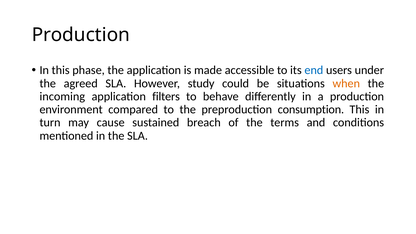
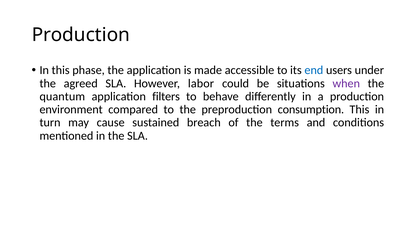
study: study -> labor (201, 83)
when colour: orange -> purple (346, 83)
incoming: incoming -> quantum (62, 96)
